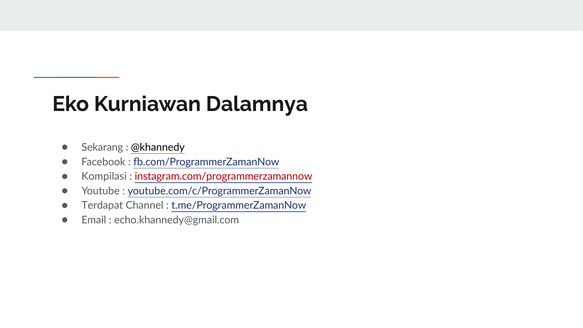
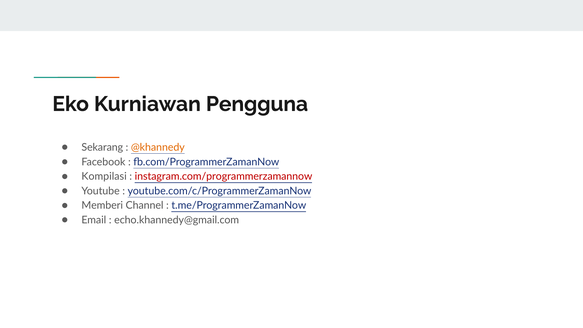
Dalamnya: Dalamnya -> Pengguna (257, 104)
@khannedy colour: black -> orange (158, 147)
Terdapat: Terdapat -> Memberi (102, 205)
